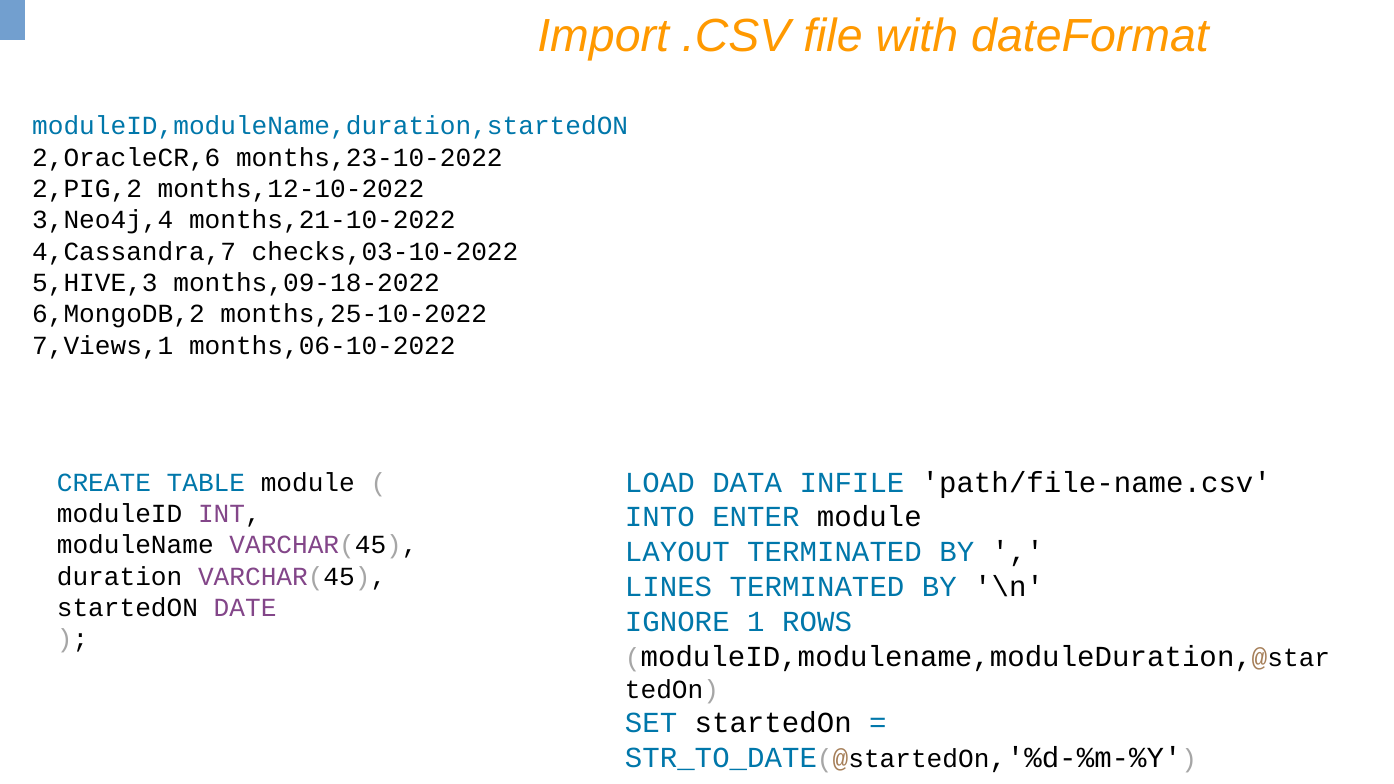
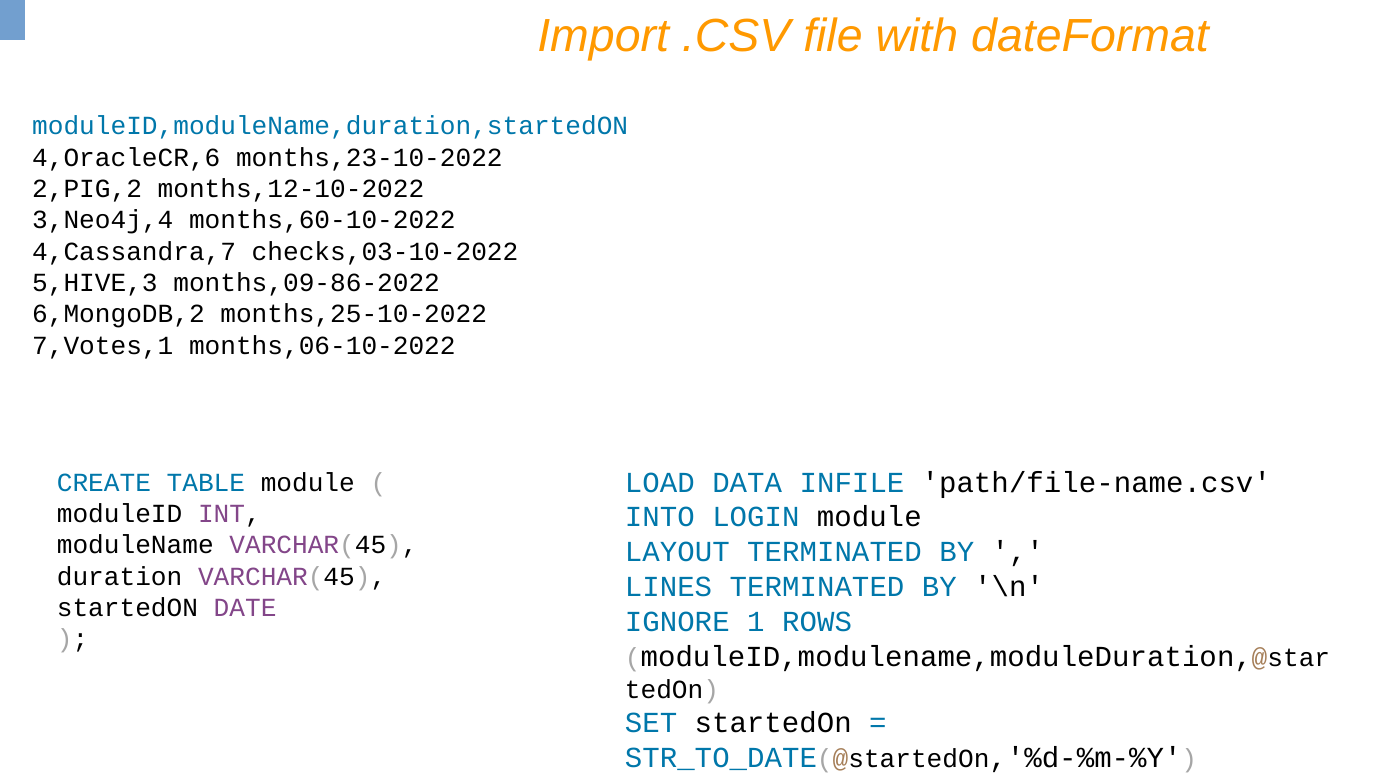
2,OracleCR,6: 2,OracleCR,6 -> 4,OracleCR,6 (126, 157)
months,21-10-2022: months,21-10-2022 -> months,60-10-2022 (322, 220)
months,09-18-2022: months,09-18-2022 -> months,09-86-2022 (307, 283)
7,Views,1: 7,Views,1 -> 7,Votes,1 (103, 346)
ENTER: ENTER -> LOGIN (756, 517)
